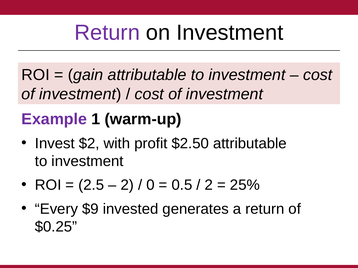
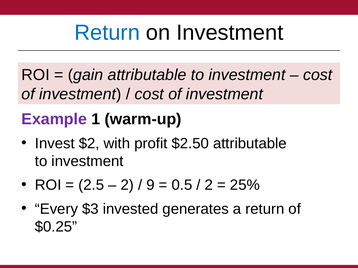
Return colour: purple -> blue (107, 33)
0: 0 -> 9 (150, 185)
$9: $9 -> $3 (90, 209)
